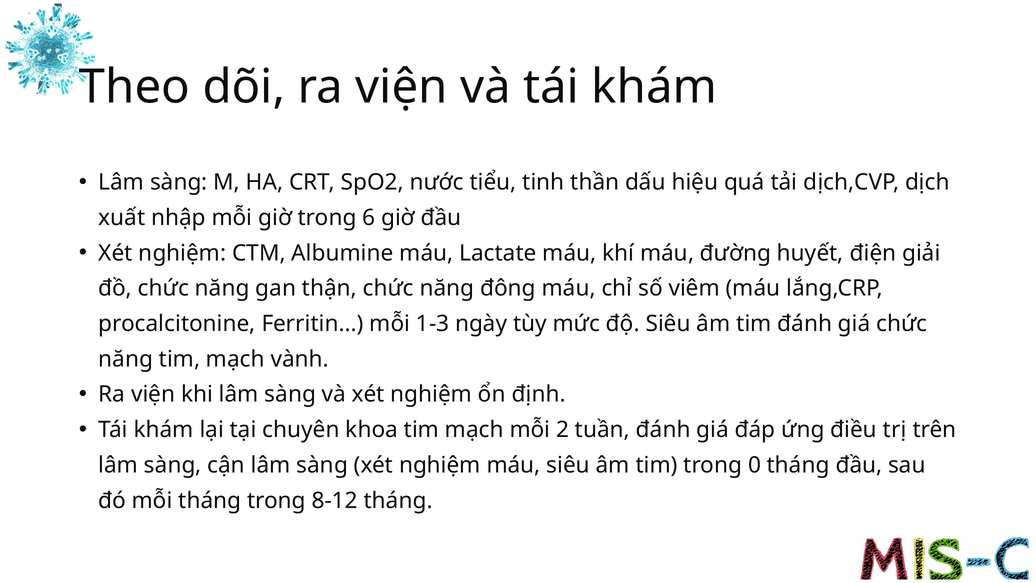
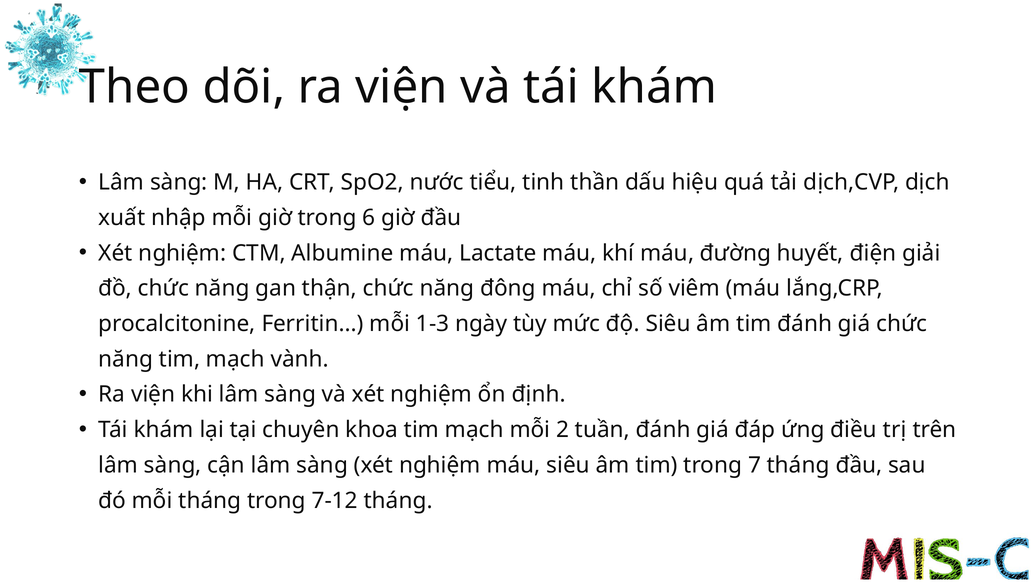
0: 0 -> 7 (755, 465)
8-12: 8-12 -> 7-12 (335, 500)
